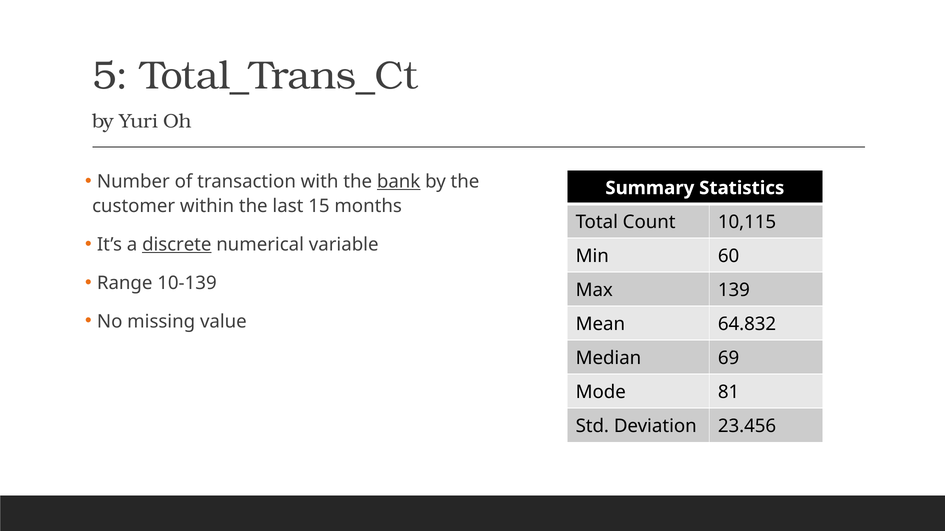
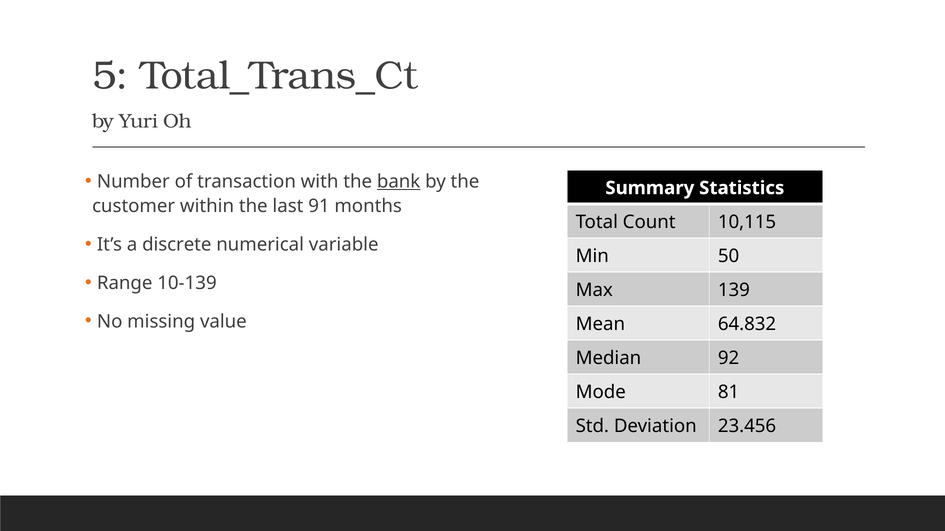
15: 15 -> 91 (319, 206)
discrete underline: present -> none (177, 245)
60: 60 -> 50 (729, 256)
69: 69 -> 92 (729, 359)
